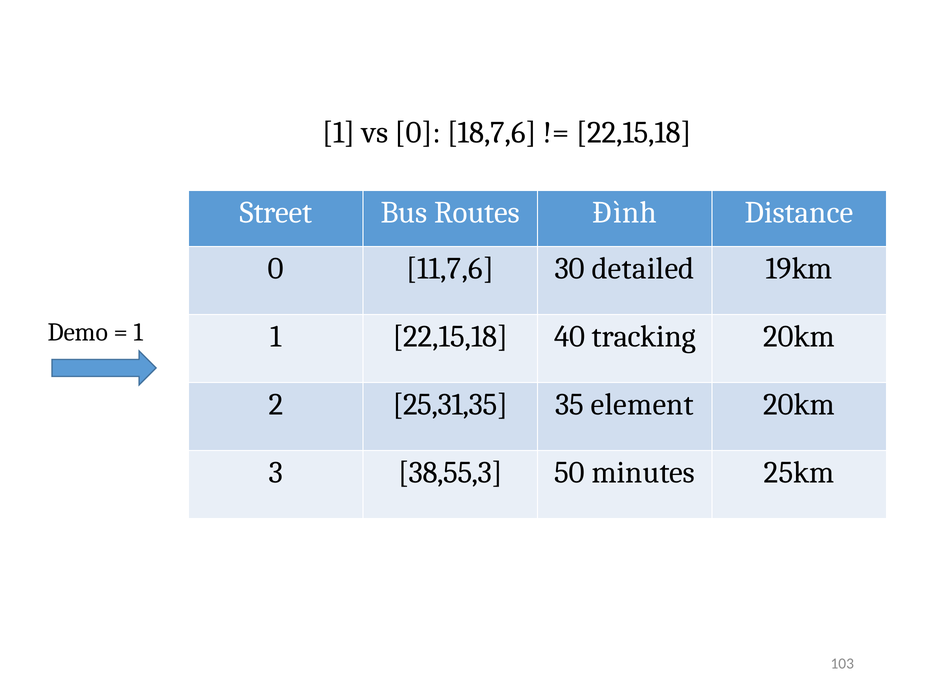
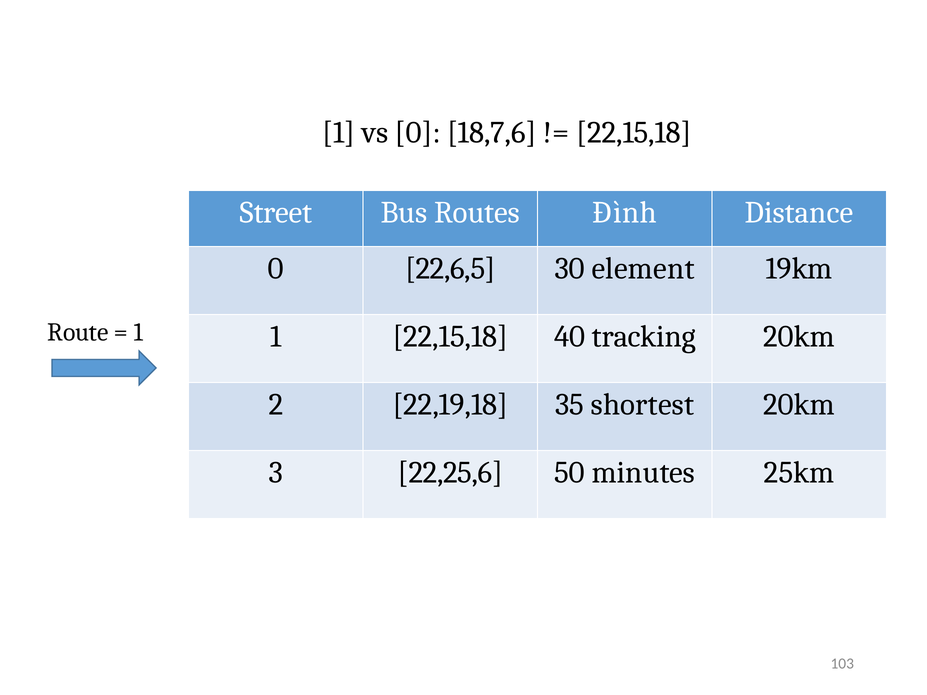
11,7,6: 11,7,6 -> 22,6,5 (450, 269)
detailed: detailed -> element (643, 269)
Demo: Demo -> Route (78, 332)
25,31,35: 25,31,35 -> 22,19,18 (450, 405)
element: element -> shortest (643, 405)
38,55,3: 38,55,3 -> 22,25,6 (450, 473)
